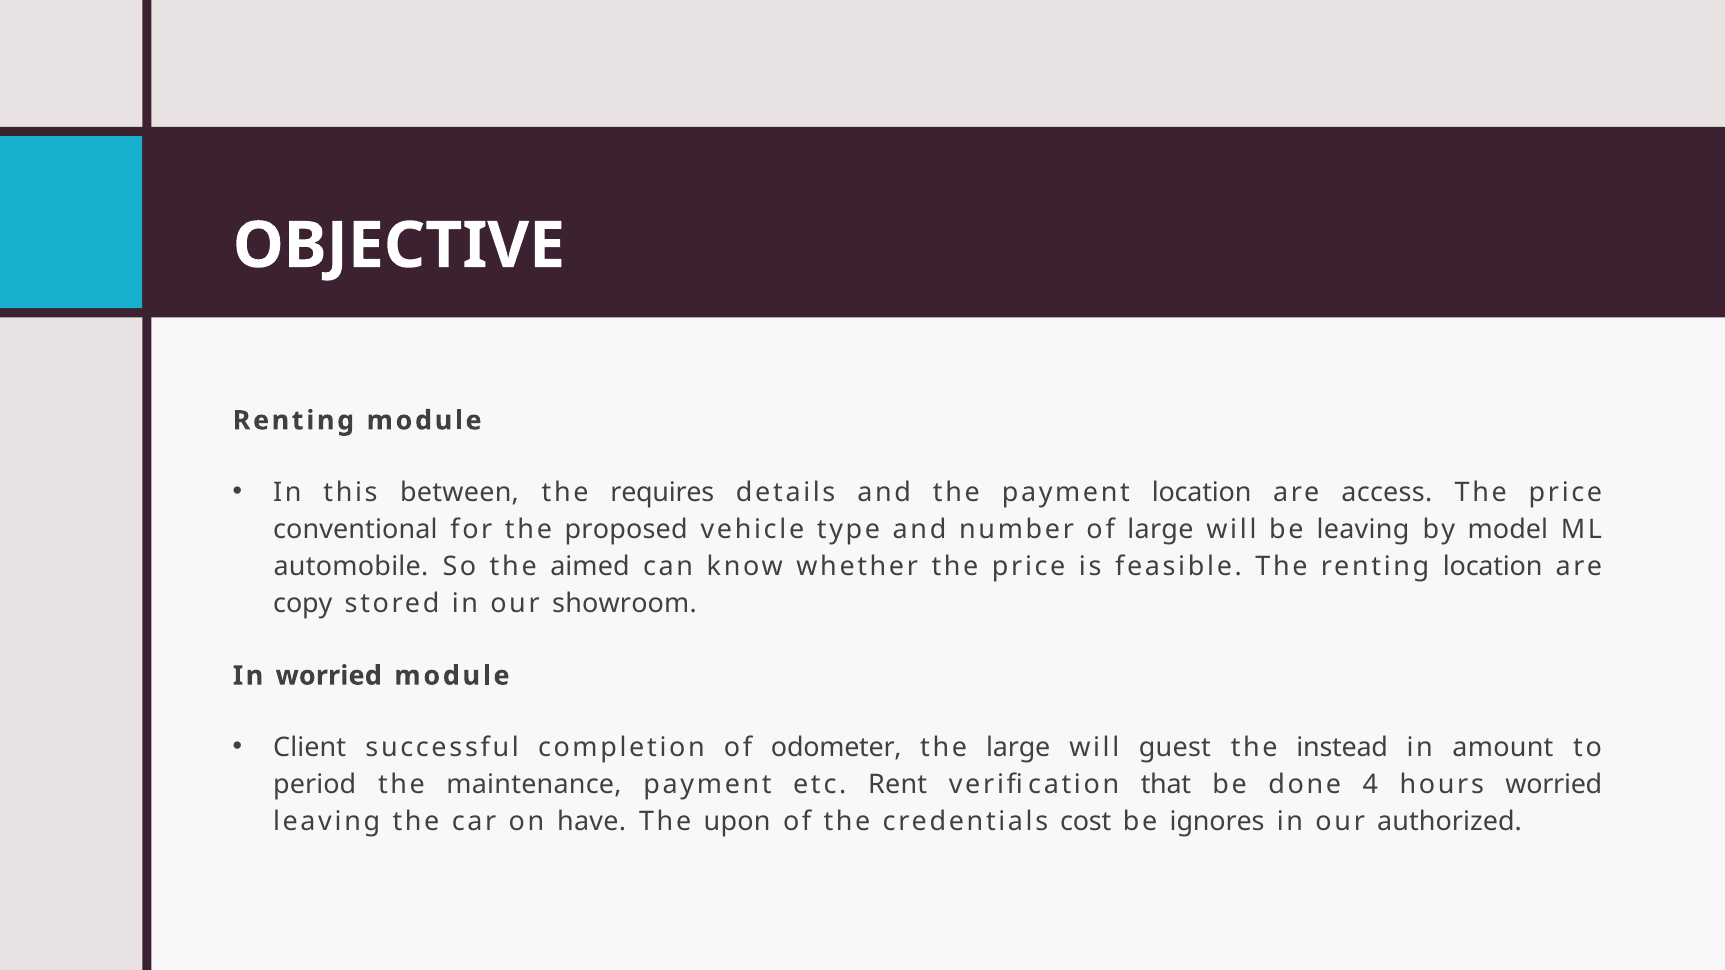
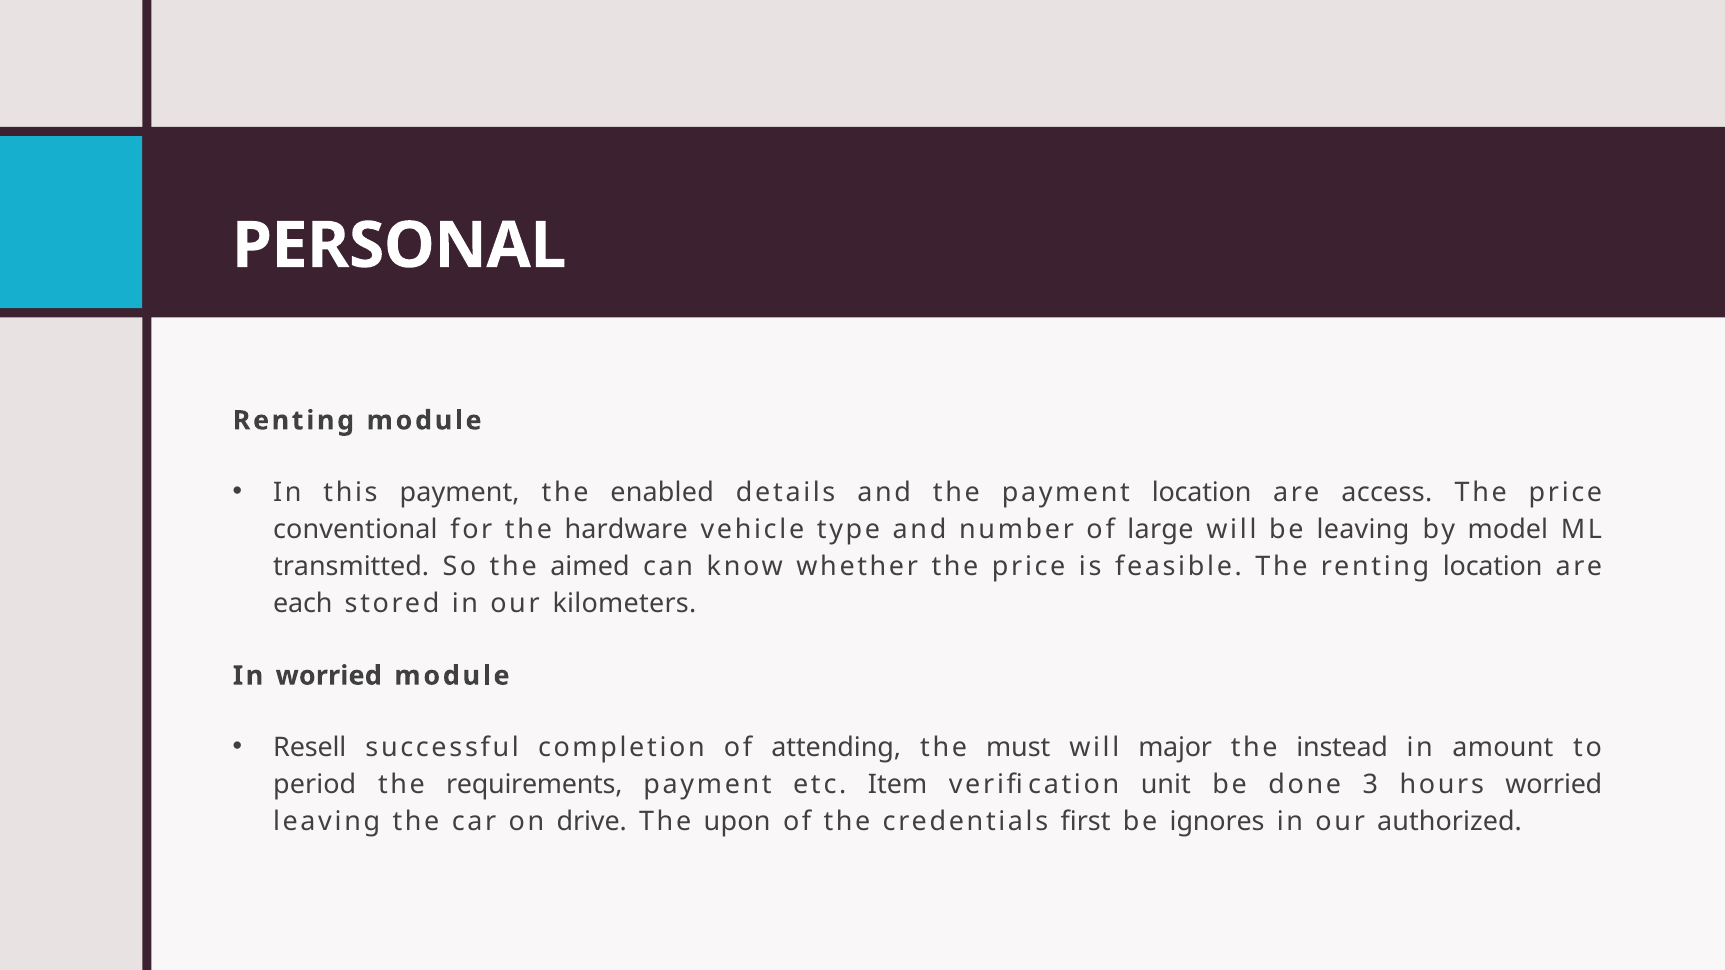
OBJECTIVE: OBJECTIVE -> PERSONAL (399, 246)
this between: between -> payment (460, 493)
requires: requires -> enabled (662, 493)
proposed: proposed -> hardware (626, 530)
automobile: automobile -> transmitted (351, 567)
copy: copy -> each (303, 604)
showroom: showroom -> kilometers (624, 604)
Client: Client -> Resell (310, 748)
odometer: odometer -> attending (836, 748)
the large: large -> must (1018, 748)
guest: guest -> major (1175, 748)
maintenance: maintenance -> requirements (534, 785)
Rent: Rent -> Item (898, 785)
that: that -> unit (1166, 785)
4: 4 -> 3 (1370, 785)
have: have -> drive (592, 822)
cost: cost -> first (1086, 822)
